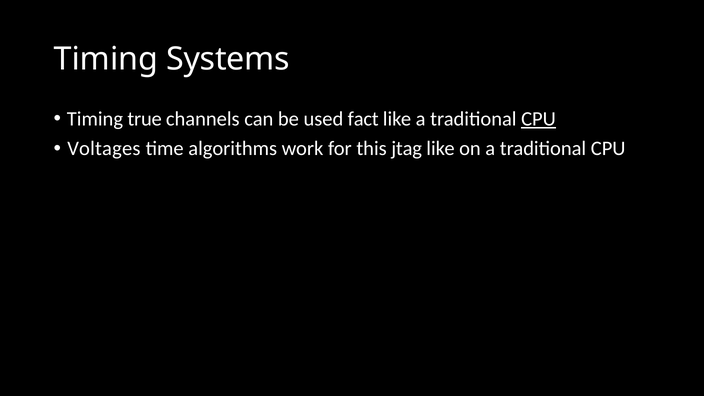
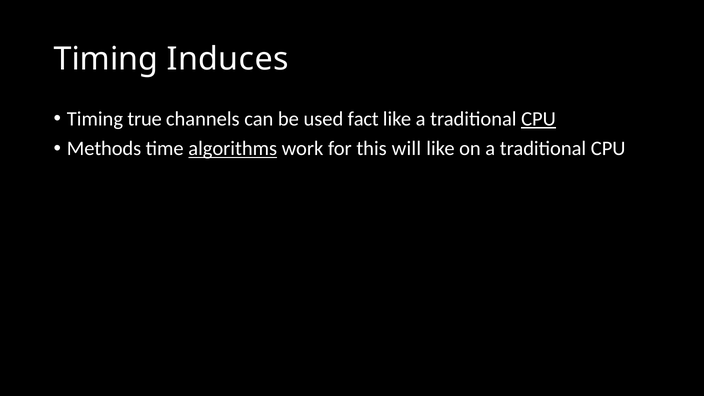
Systems: Systems -> Induces (228, 59)
Voltages: Voltages -> Methods (104, 149)
algorithms underline: none -> present (233, 149)
jtag: jtag -> will (406, 149)
